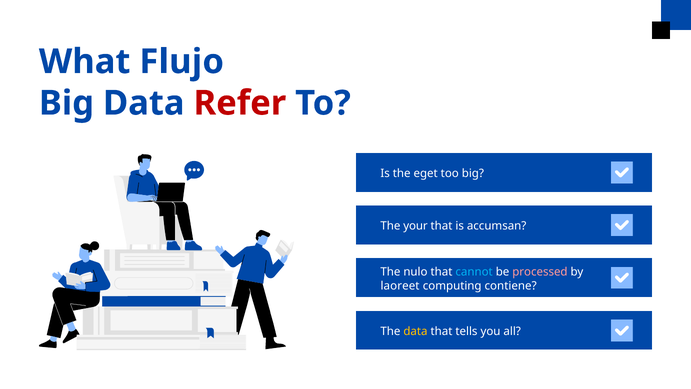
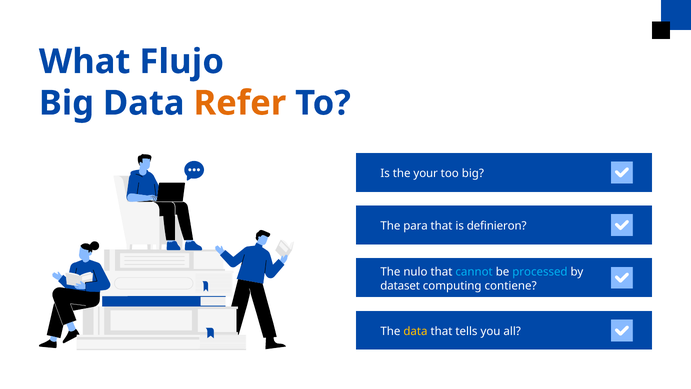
Refer colour: red -> orange (240, 103)
eget: eget -> your (426, 173)
your: your -> para (416, 226)
accumsan: accumsan -> definieron (497, 226)
processed colour: pink -> light blue (540, 272)
laoreet: laoreet -> dataset (400, 285)
